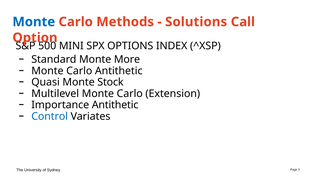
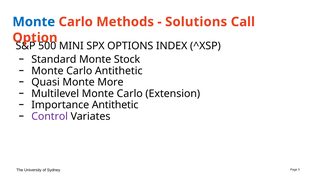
More: More -> Stock (127, 59)
Stock: Stock -> More (110, 82)
Control colour: blue -> purple (50, 116)
